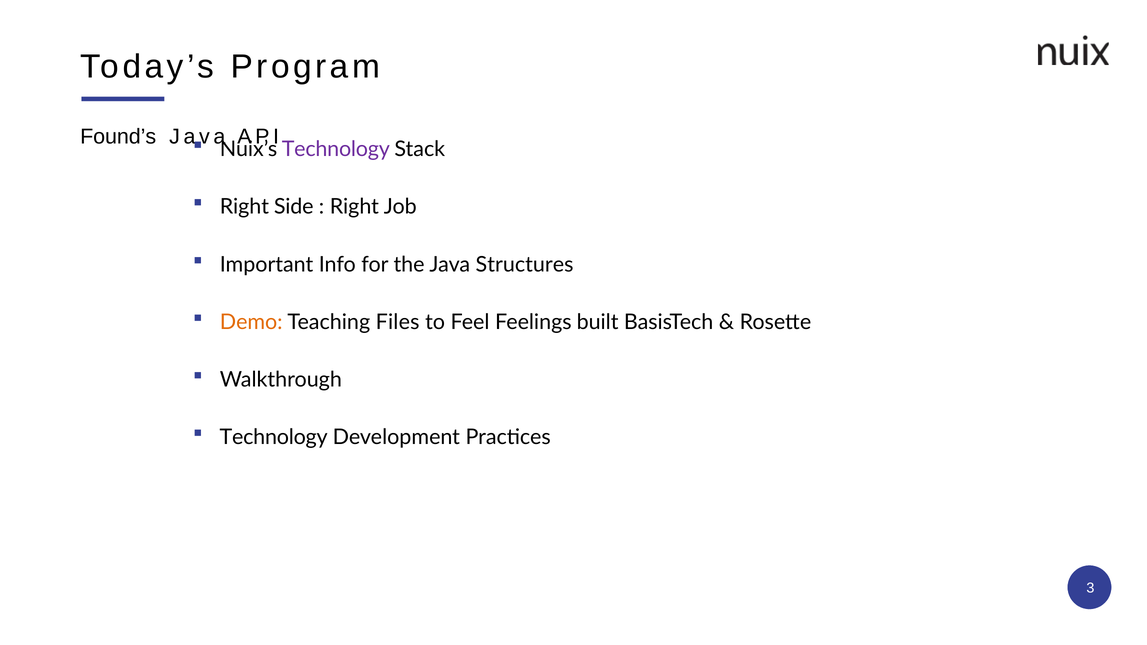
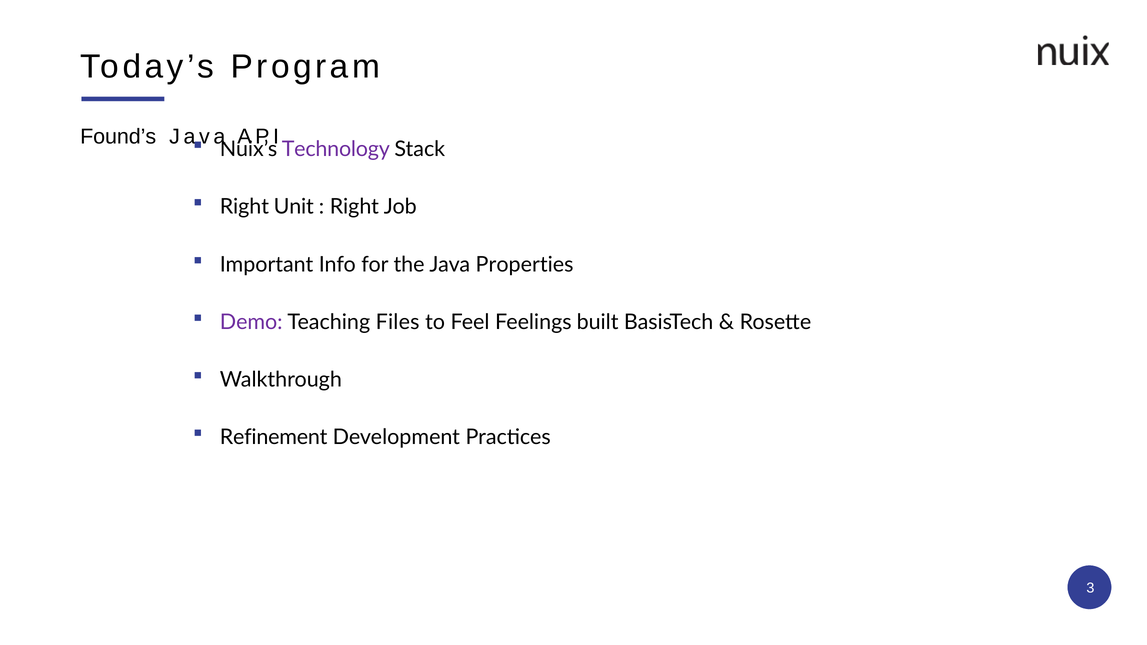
Side: Side -> Unit (294, 207)
Structures: Structures -> Properties (525, 265)
Demo colour: orange -> purple (251, 322)
Technology: Technology -> Refinement (274, 437)
